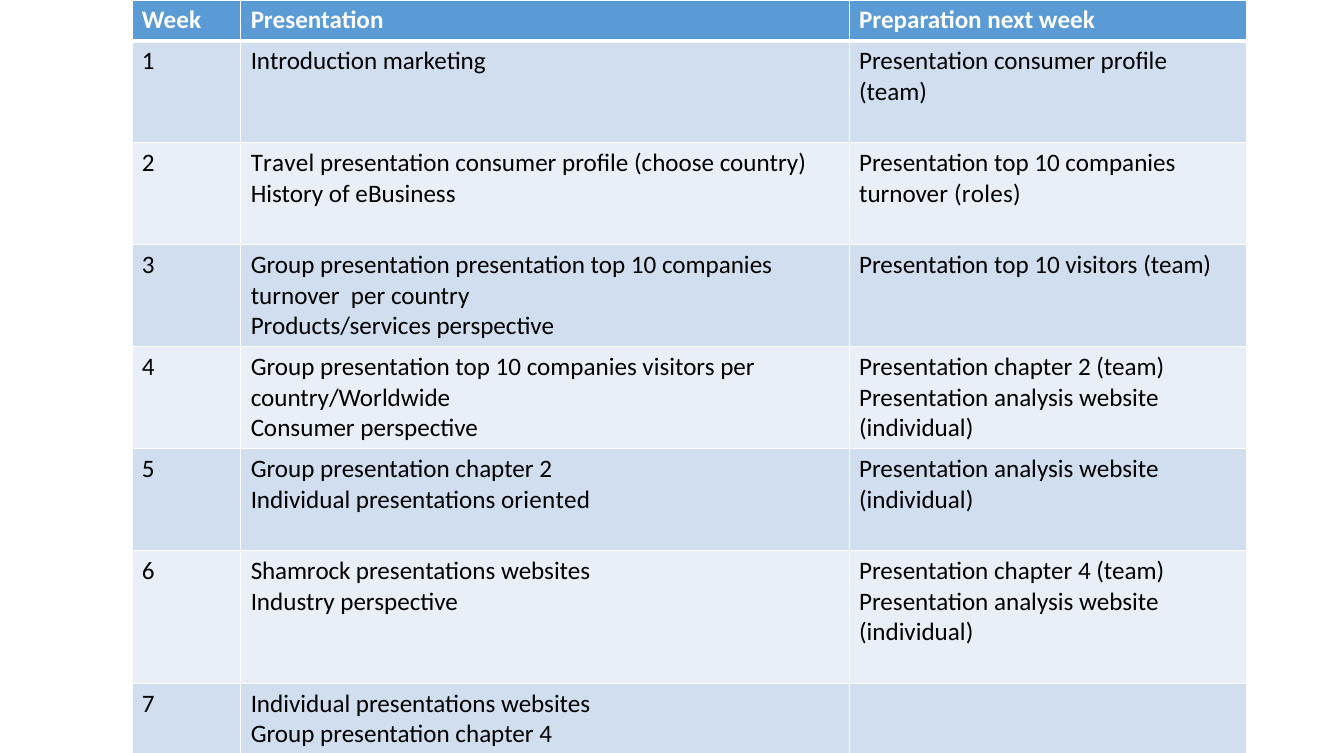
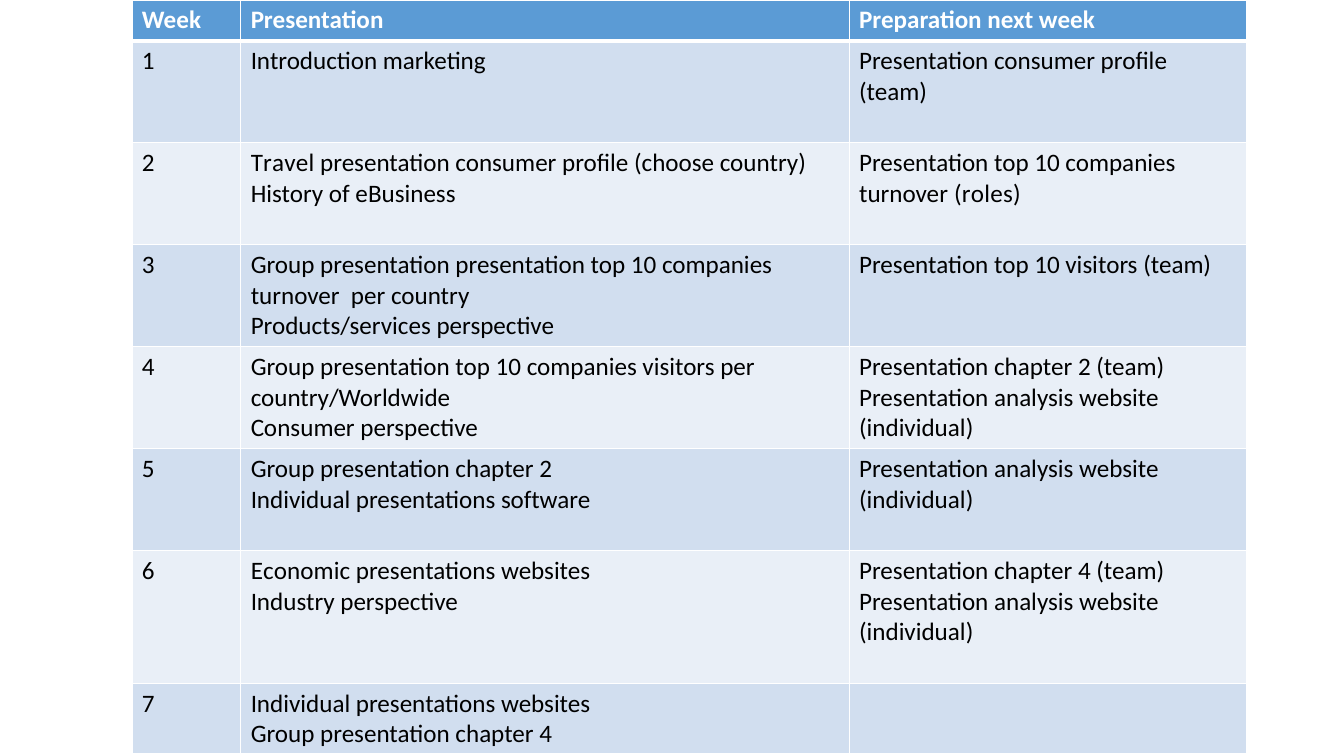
oriented: oriented -> software (546, 500)
Shamrock: Shamrock -> Economic (300, 571)
